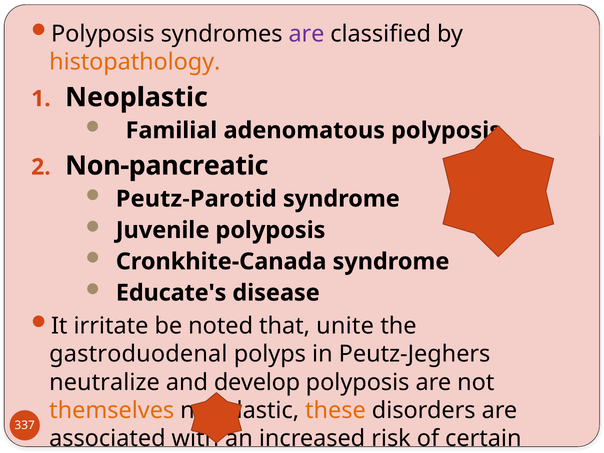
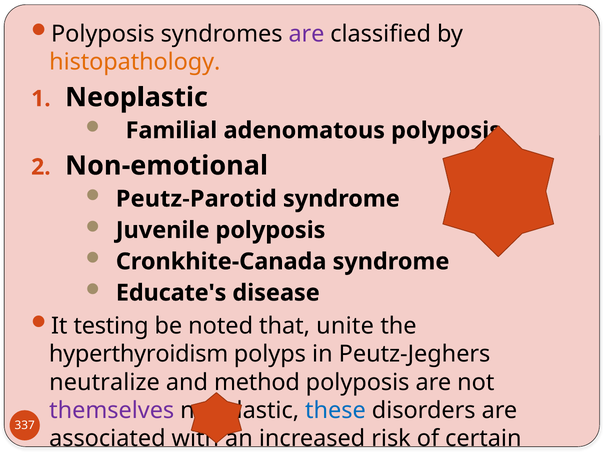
Non-pancreatic: Non-pancreatic -> Non-emotional (167, 166)
irritate: irritate -> testing (111, 326)
gastroduodenal: gastroduodenal -> hyperthyroidism (139, 354)
develop: develop -> method (257, 382)
themselves colour: orange -> purple (112, 411)
these colour: orange -> blue (335, 411)
